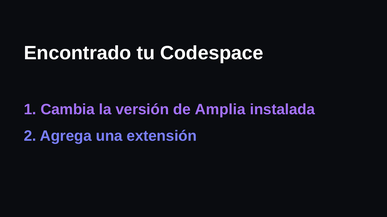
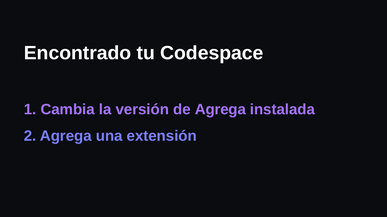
de Amplia: Amplia -> Agrega (220, 110)
